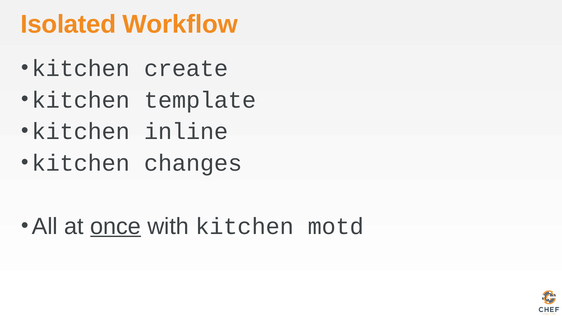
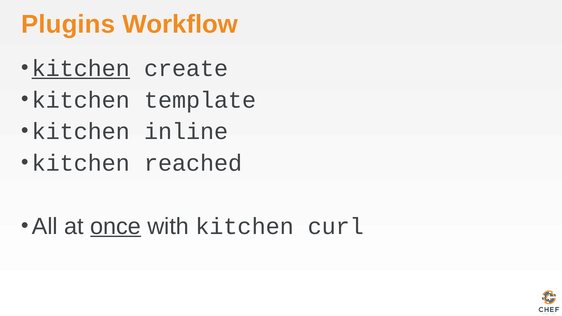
Isolated: Isolated -> Plugins (68, 24)
kitchen underline: none -> present (81, 68)
changes: changes -> reached (193, 163)
motd: motd -> curl (336, 226)
